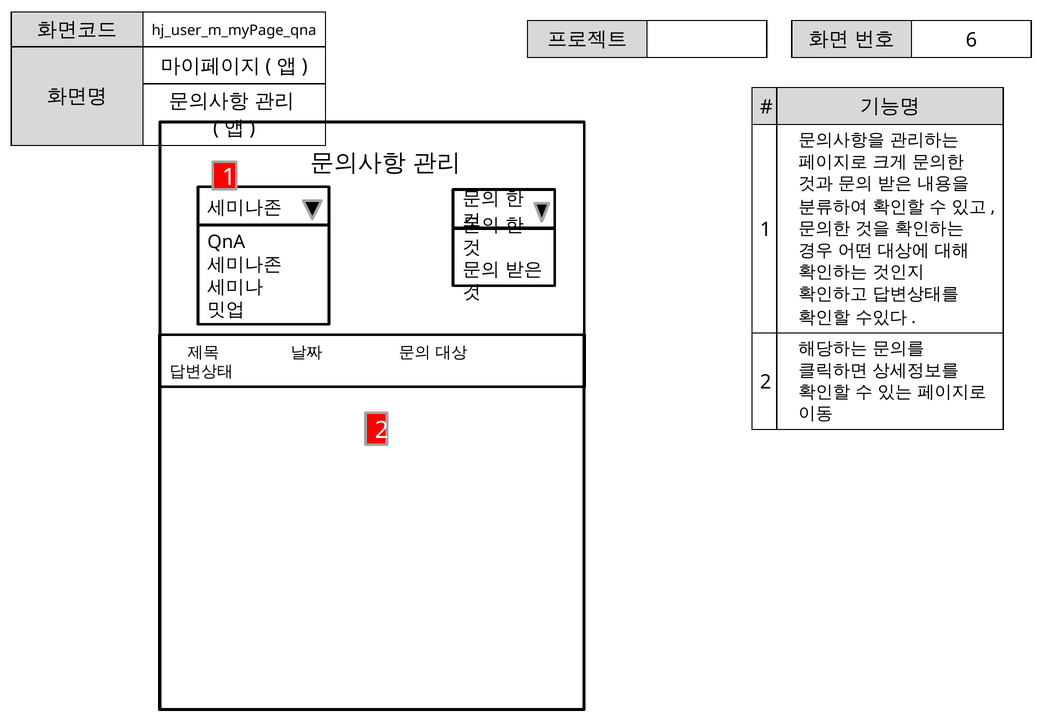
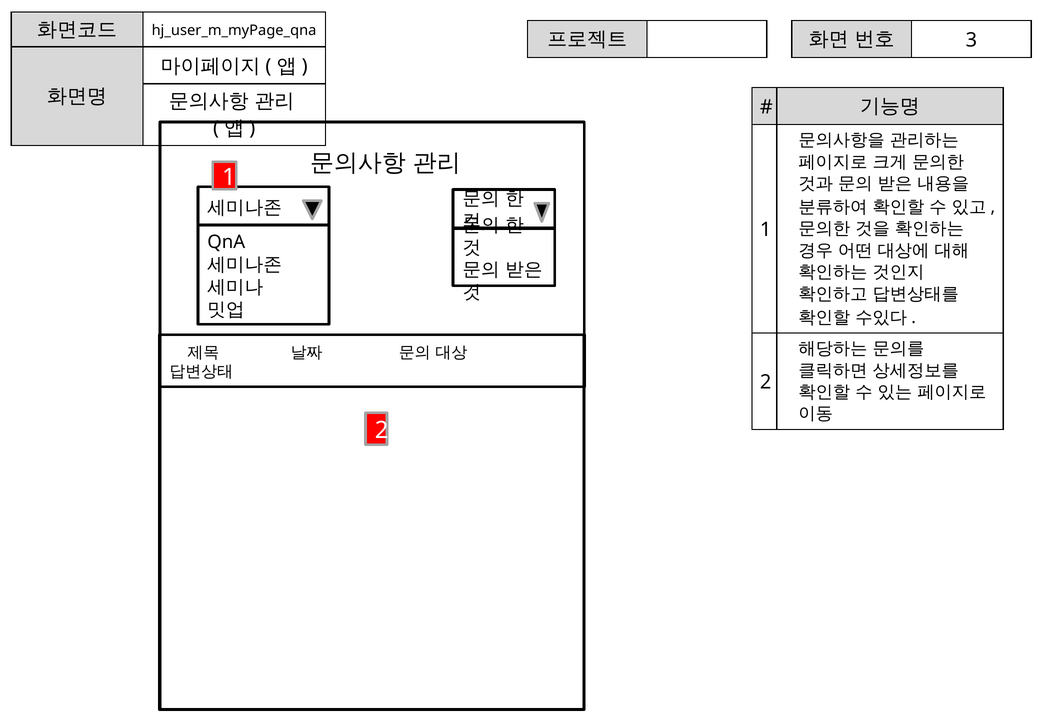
6: 6 -> 3 (971, 40)
